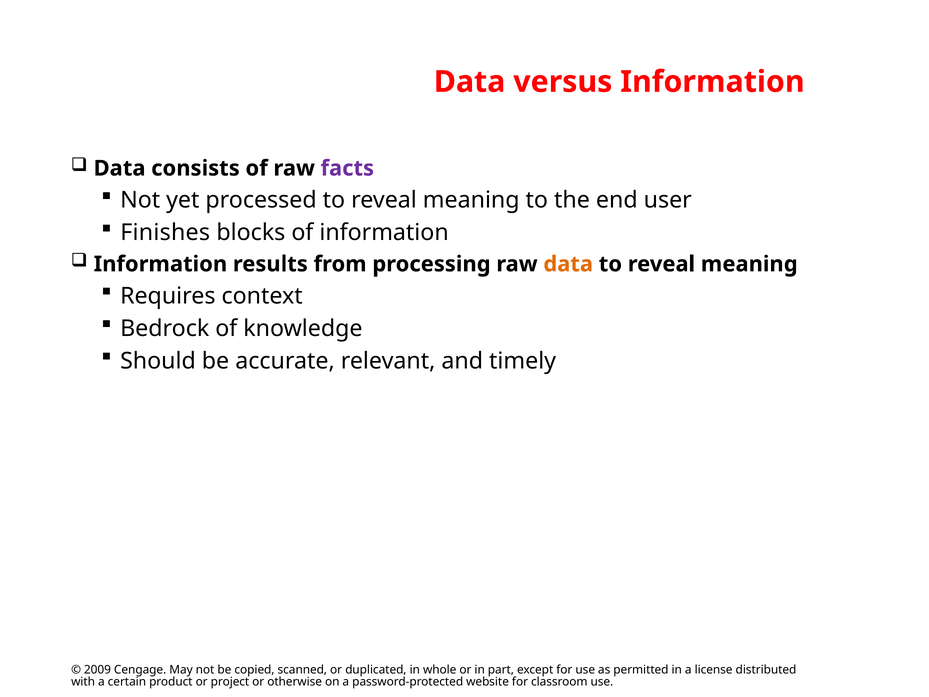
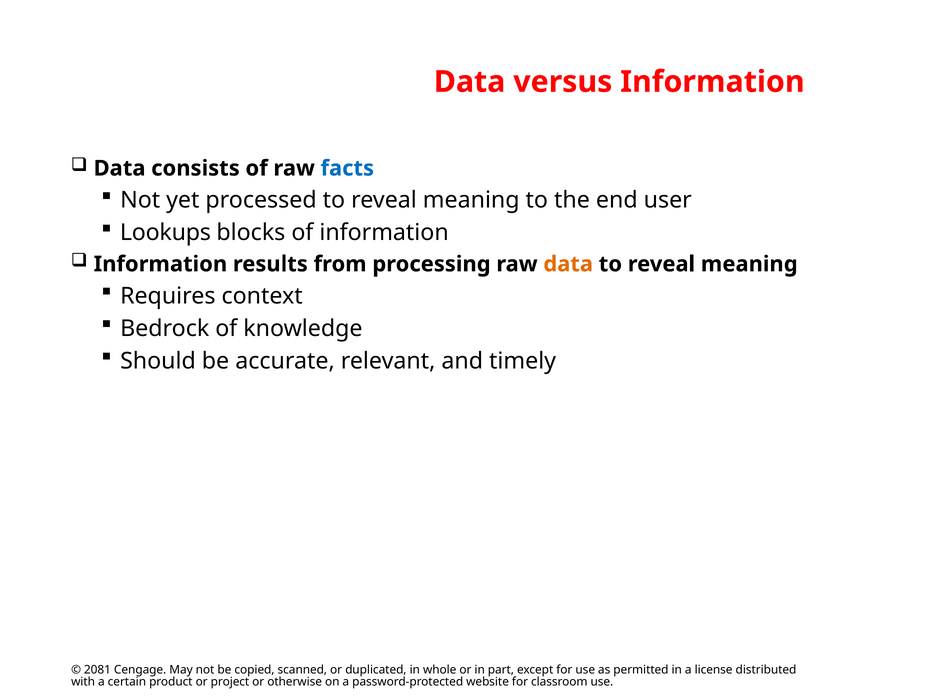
facts colour: purple -> blue (347, 168)
Finishes: Finishes -> Lookups (165, 233)
2009: 2009 -> 2081 (97, 670)
